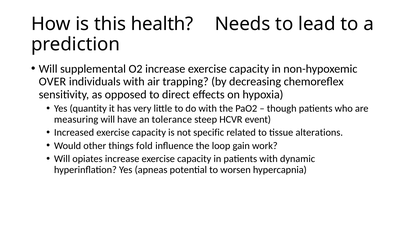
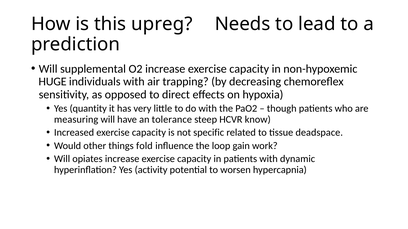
health: health -> upreg (162, 24)
OVER: OVER -> HUGE (53, 82)
event: event -> know (258, 120)
alterations: alterations -> deadspace (319, 133)
apneas: apneas -> activity (151, 170)
